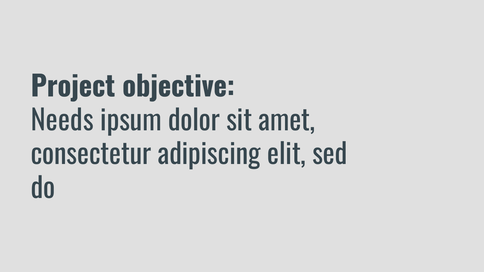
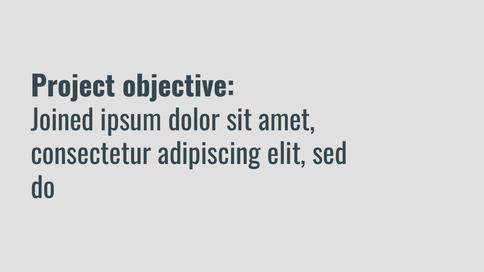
Needs: Needs -> Joined (62, 121)
